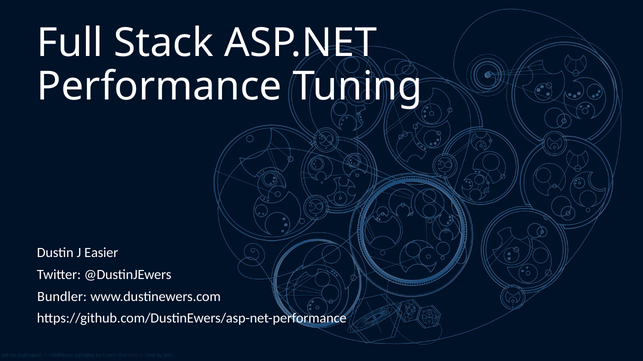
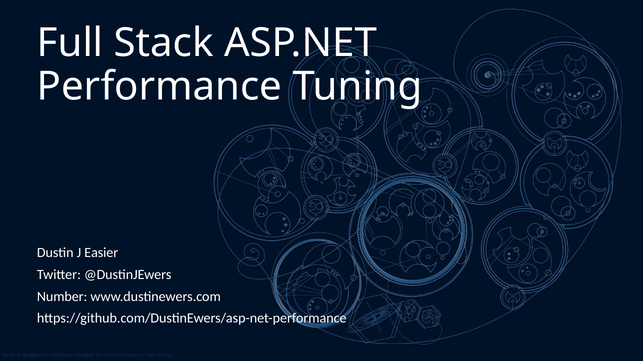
Bundler: Bundler -> Number (62, 297)
